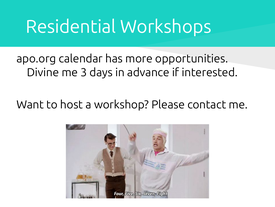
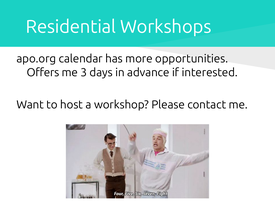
Divine: Divine -> Offers (43, 72)
